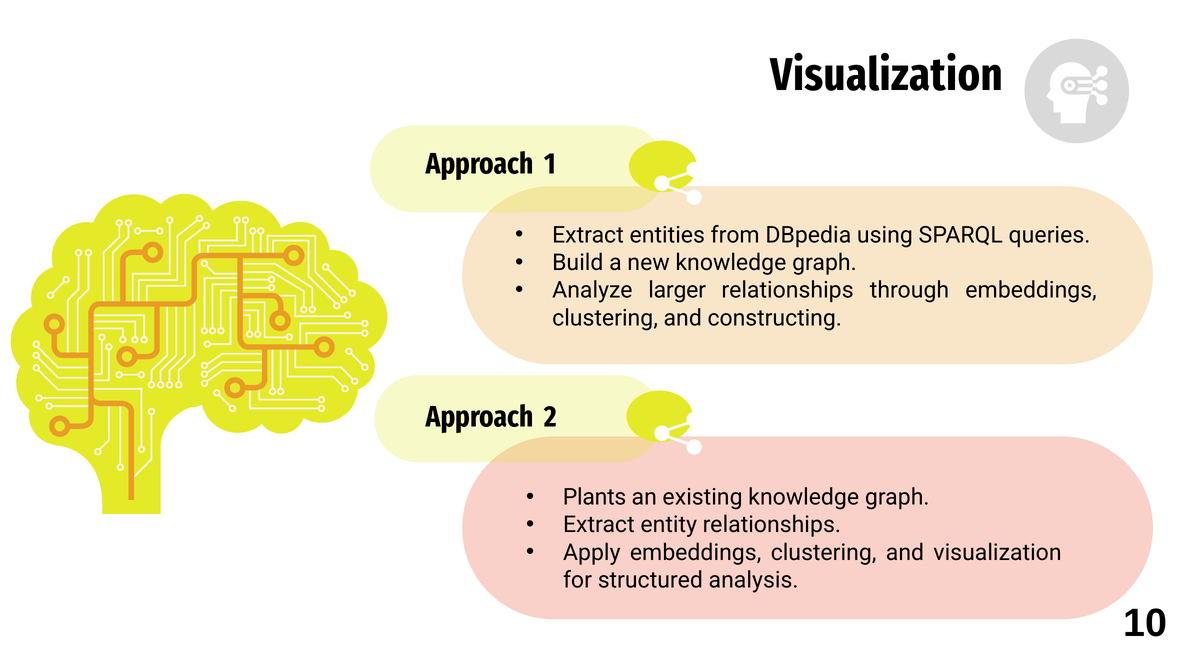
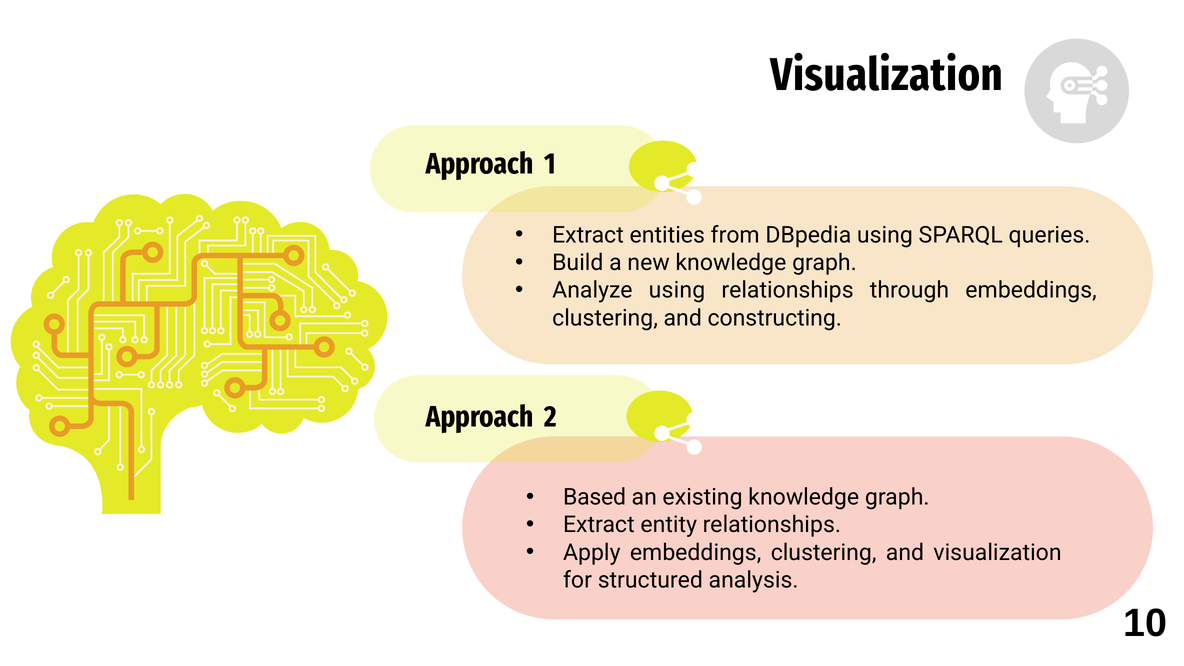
Analyze larger: larger -> using (677, 290)
Plants: Plants -> Based (595, 497)
